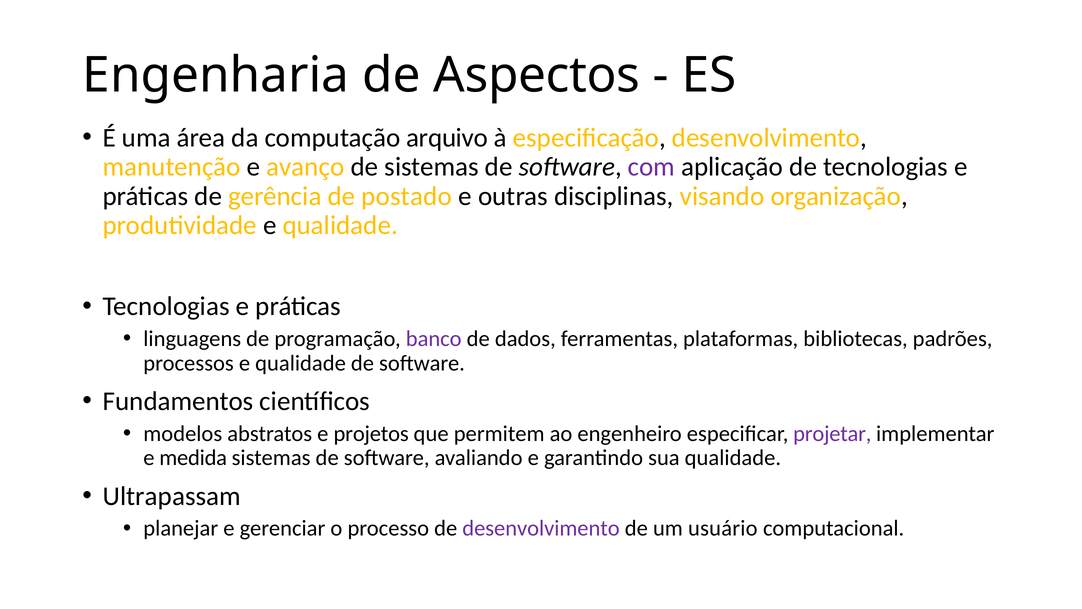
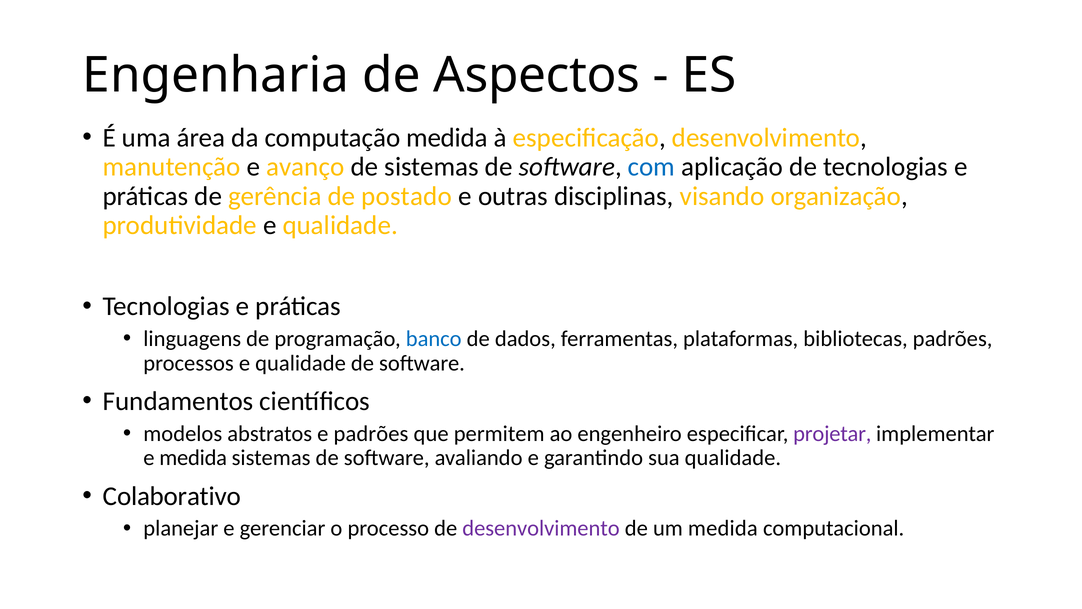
computação arquivo: arquivo -> medida (447, 138)
com colour: purple -> blue (651, 167)
banco colour: purple -> blue (434, 339)
e projetos: projetos -> padrões (371, 433)
Ultrapassam: Ultrapassam -> Colaborativo (172, 496)
um usuário: usuário -> medida (723, 528)
